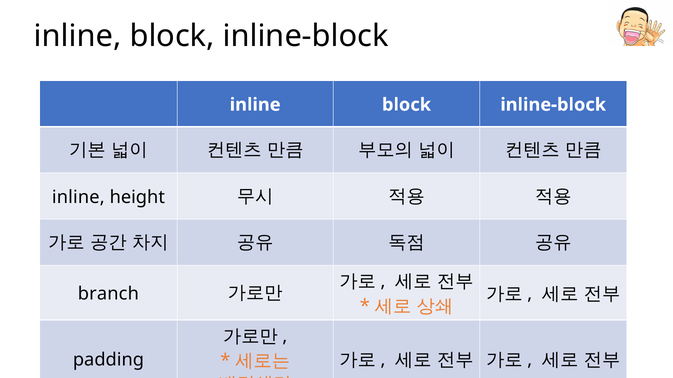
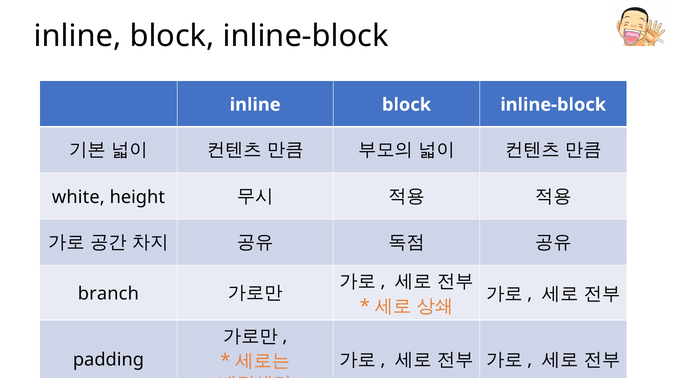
inline: inline -> white (78, 197)
